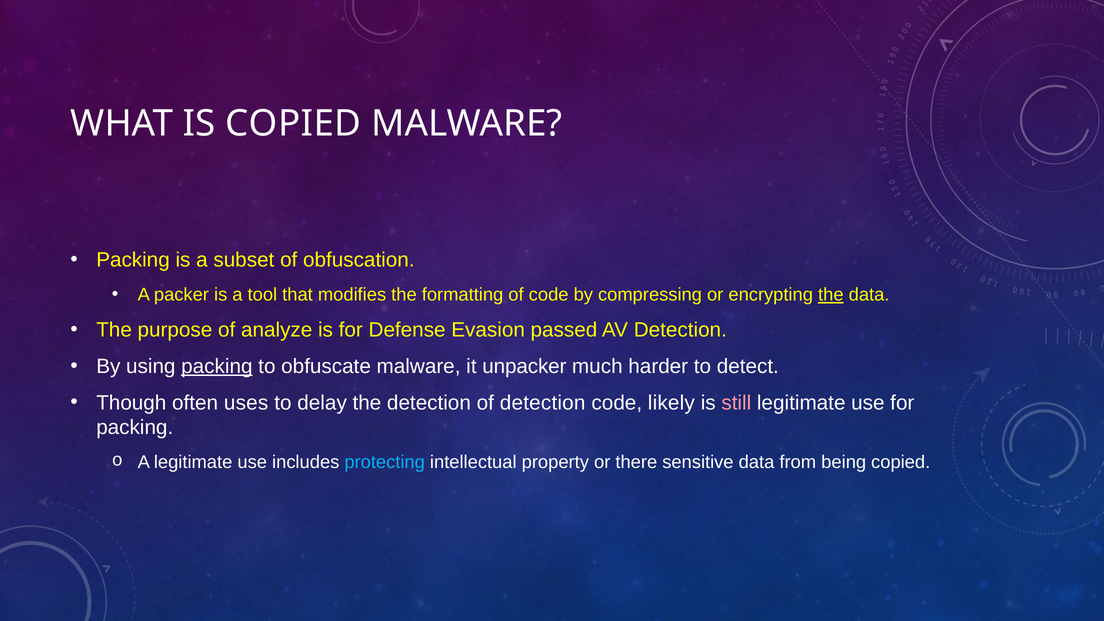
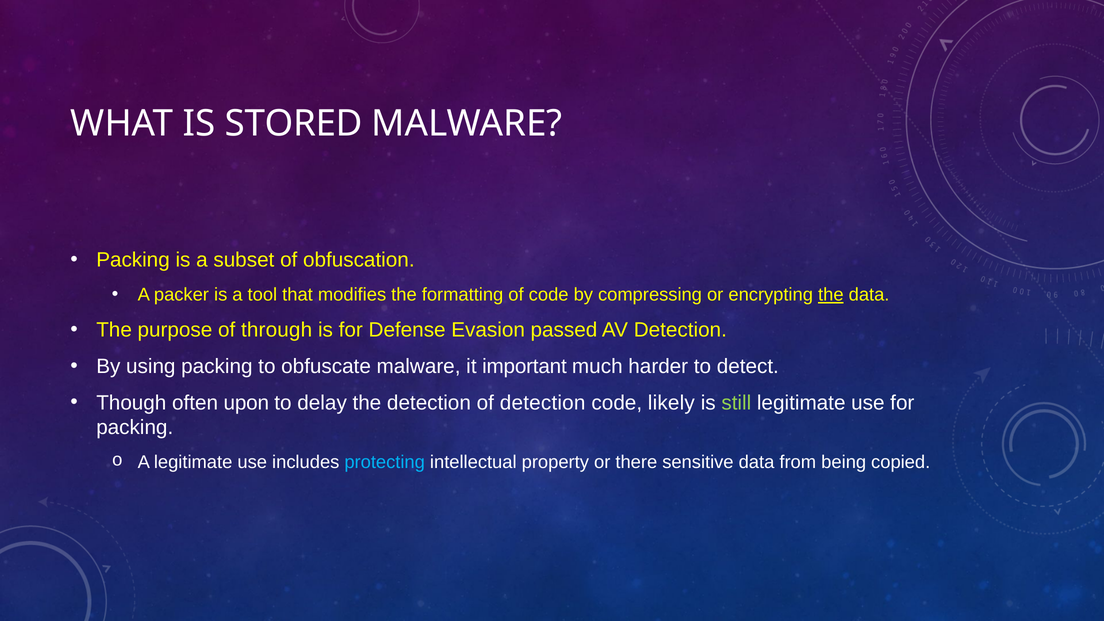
IS COPIED: COPIED -> STORED (294, 124)
analyze: analyze -> through (277, 330)
packing underline: present -> none (217, 366)
unpacker: unpacker -> important (524, 366)
uses: uses -> upon (246, 403)
still colour: pink -> light green (736, 403)
